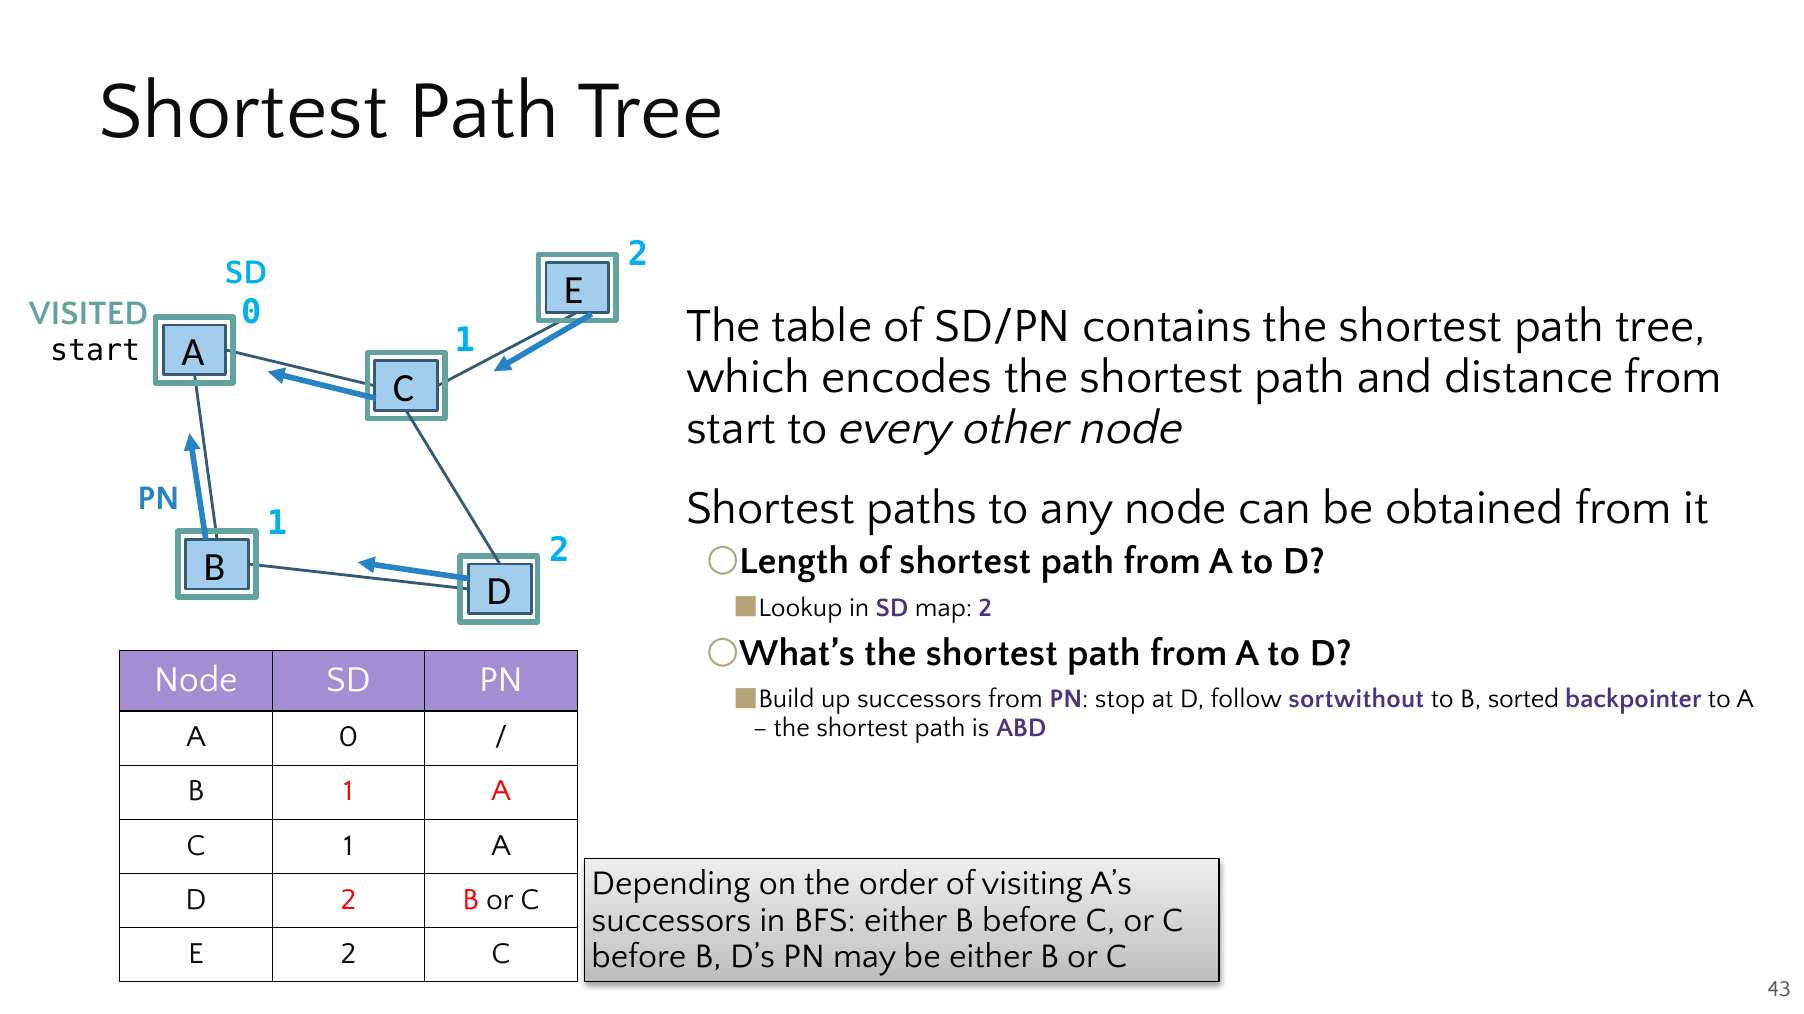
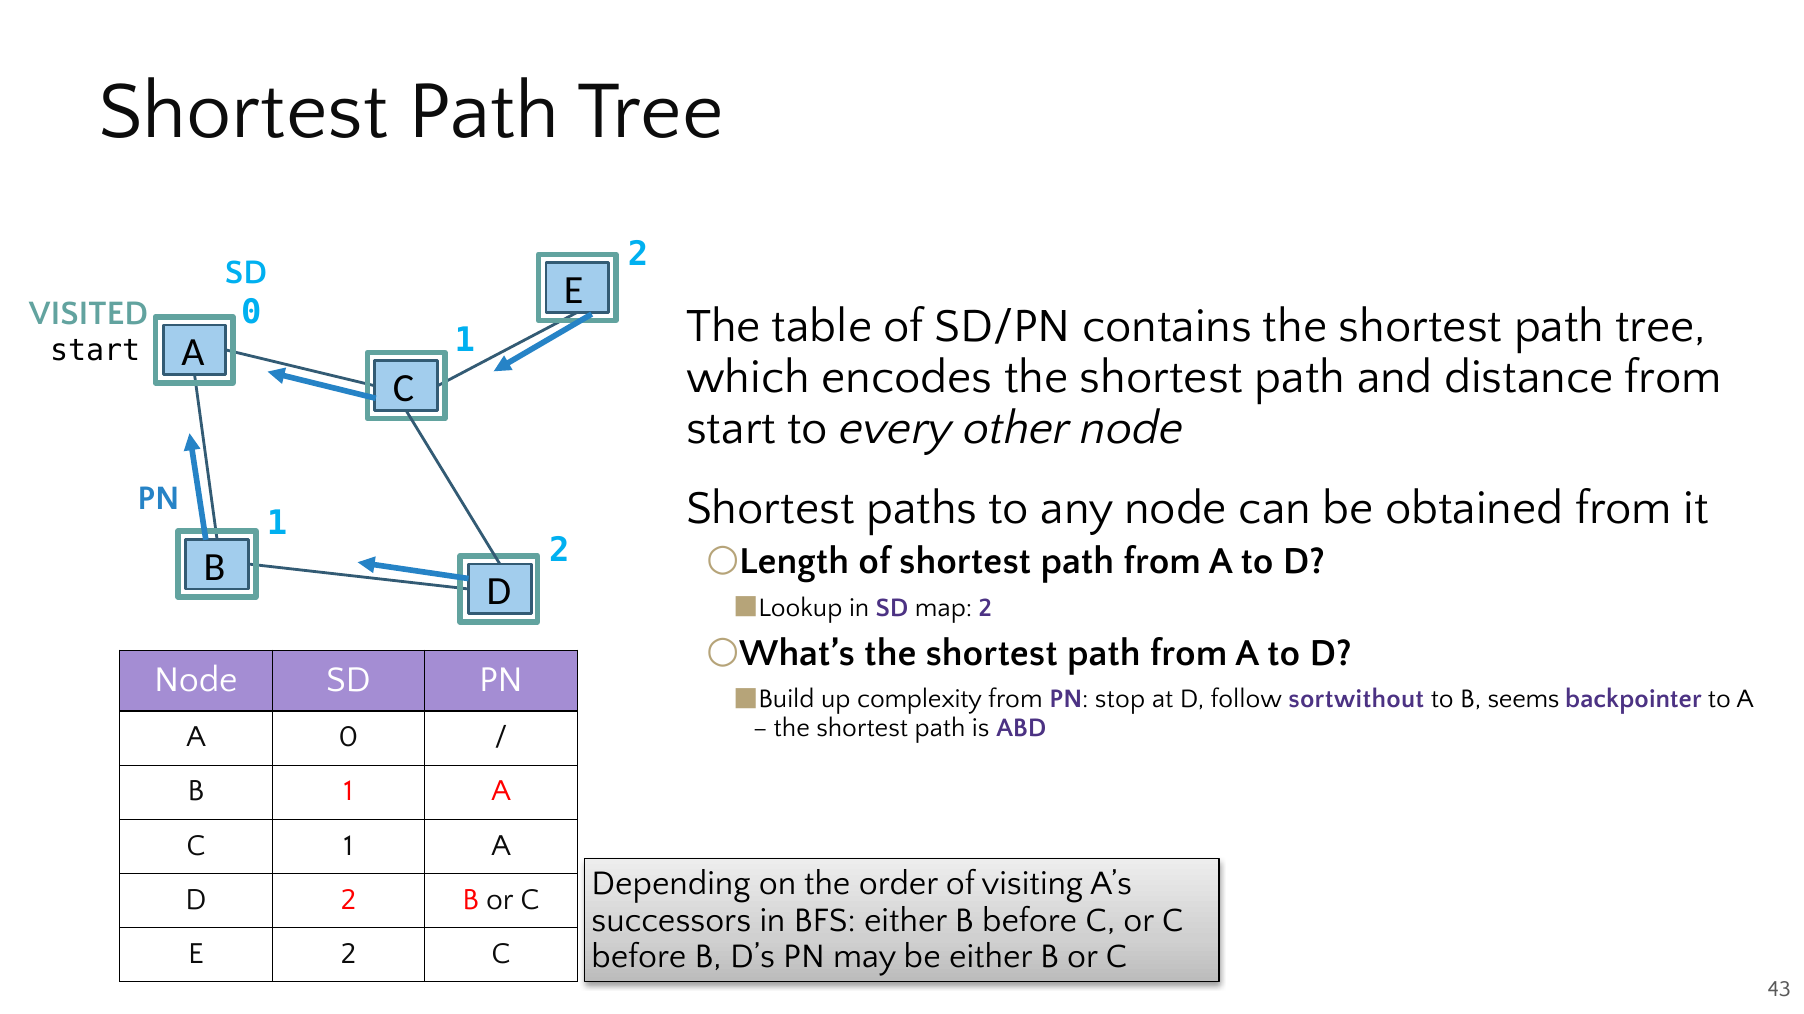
up successors: successors -> complexity (920, 699)
sorted: sorted -> seems (1524, 699)
